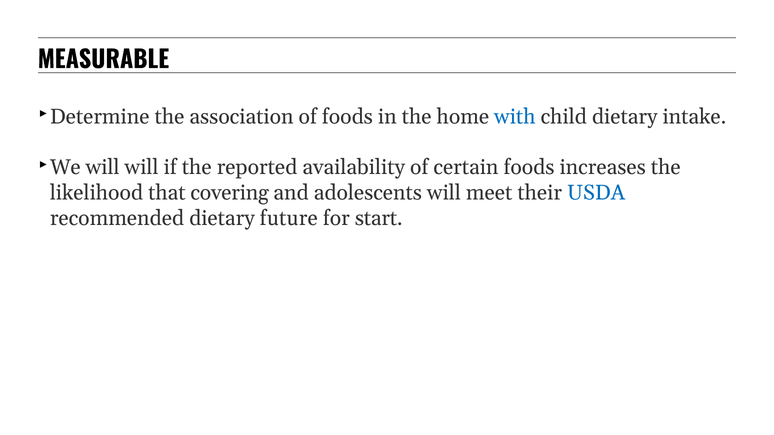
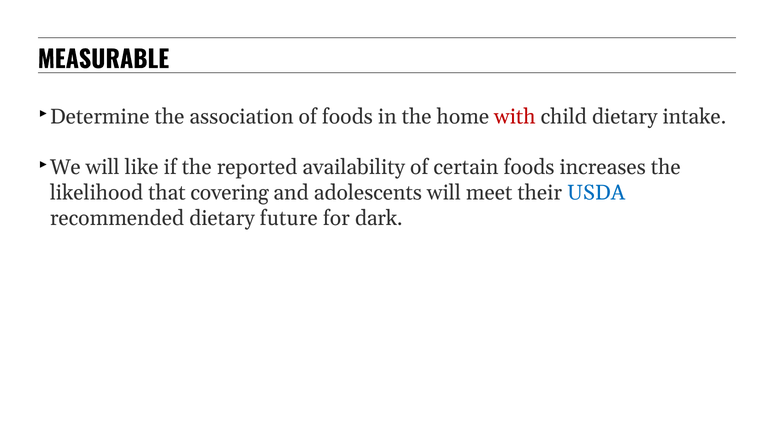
with colour: blue -> red (515, 117)
will will: will -> like (142, 167)
start: start -> dark (379, 218)
